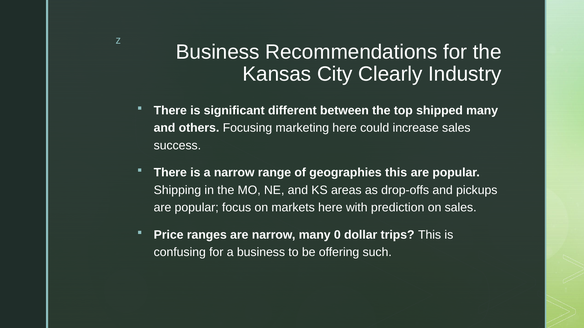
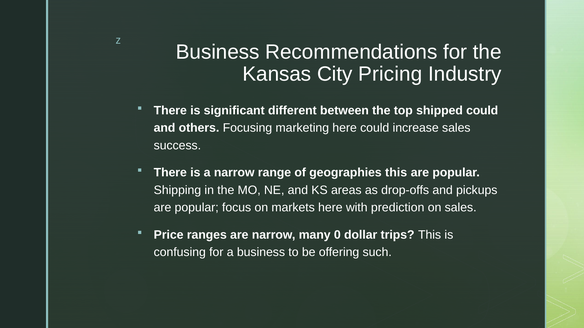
Clearly: Clearly -> Pricing (390, 74)
shipped many: many -> could (482, 111)
